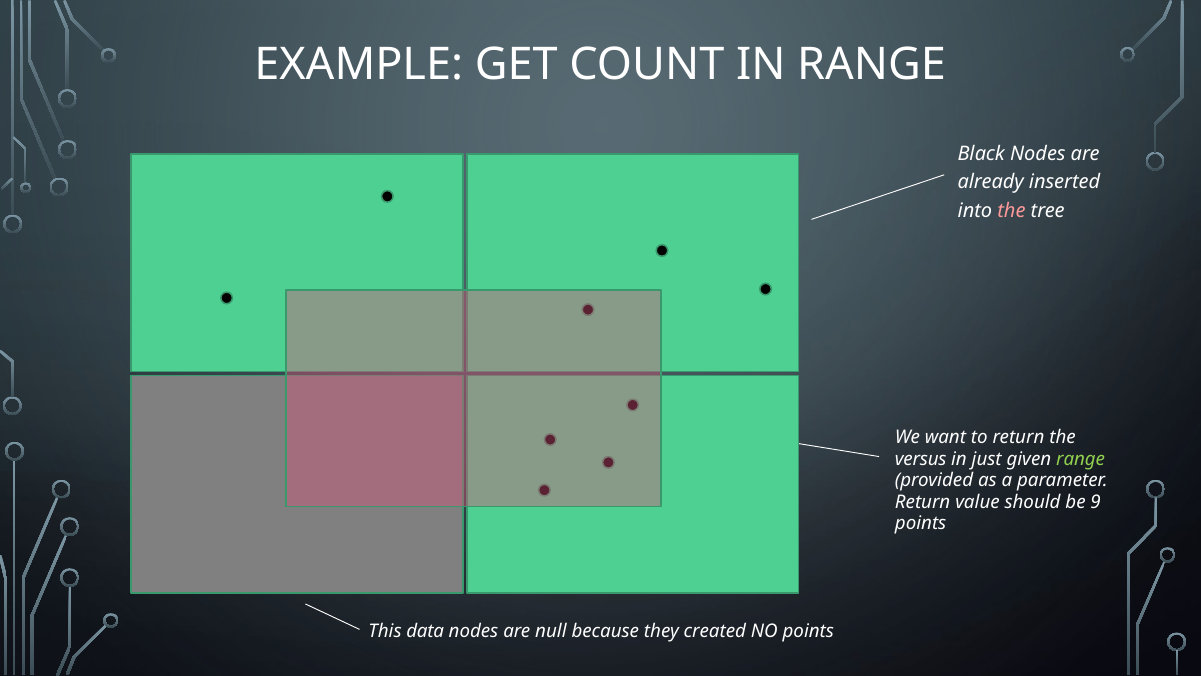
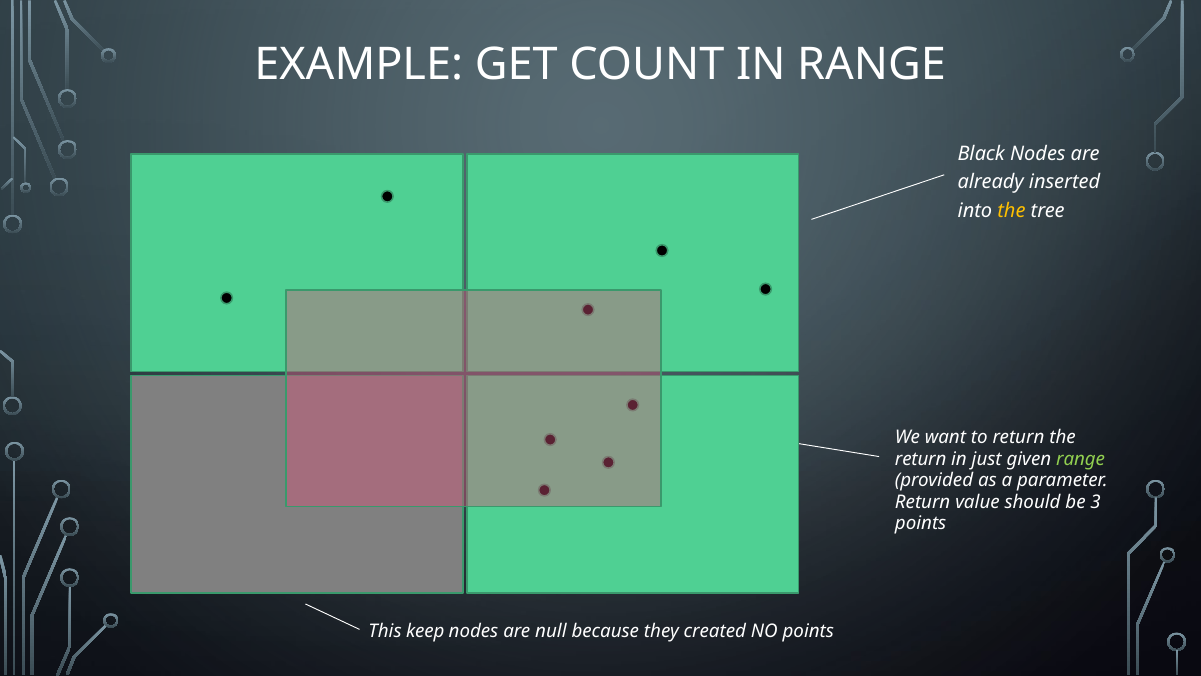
the colour: pink -> yellow (1011, 211)
versus: versus -> return (921, 459)
9: 9 -> 3 (1096, 502)
data: data -> keep (425, 631)
